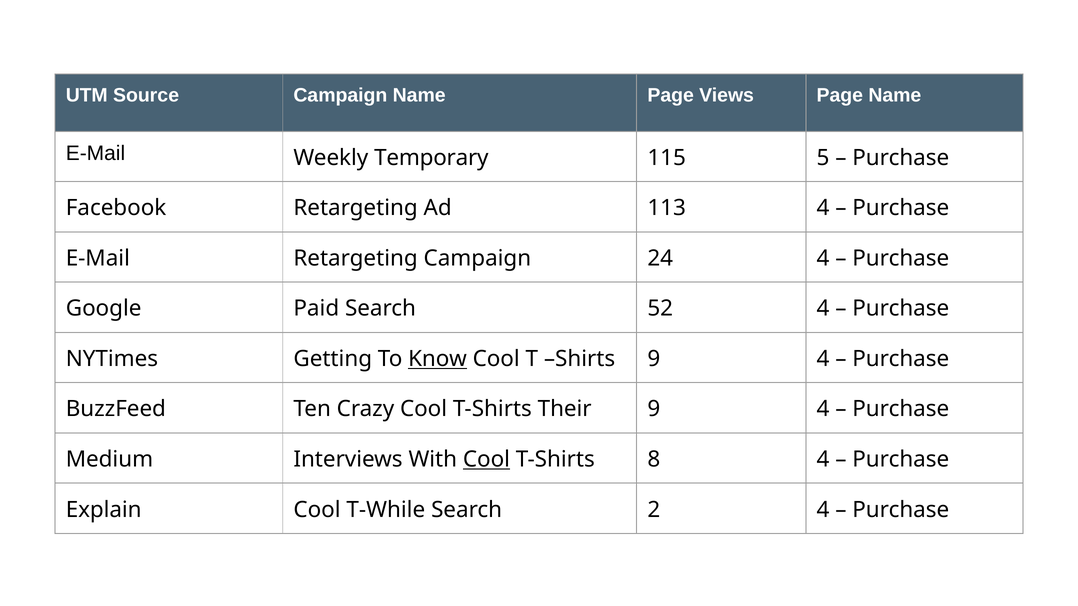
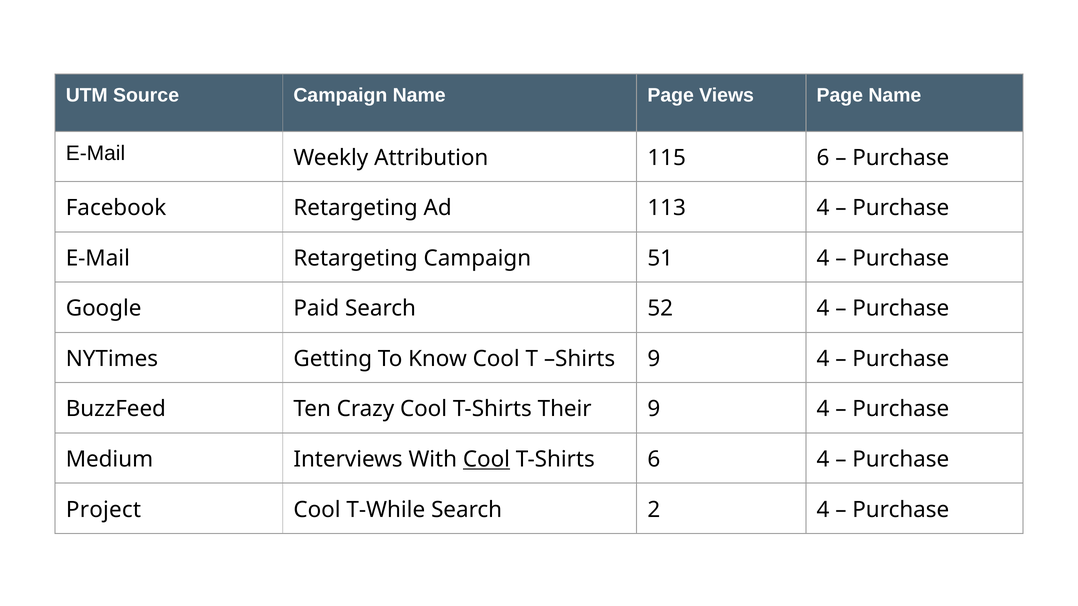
Temporary: Temporary -> Attribution (431, 158)
115 5: 5 -> 6 (823, 158)
24: 24 -> 51 (660, 258)
Know underline: present -> none (438, 359)
T-Shirts 8: 8 -> 6 (654, 460)
Explain: Explain -> Project (104, 510)
